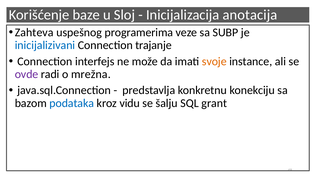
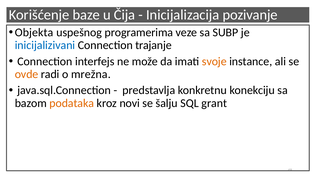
Sloj: Sloj -> Čija (124, 15)
anotacija: anotacija -> pozivanje (250, 15)
Zahteva: Zahteva -> Objekta (34, 32)
ovde colour: purple -> orange (27, 74)
podataka colour: blue -> orange (72, 103)
vidu: vidu -> novi (130, 103)
